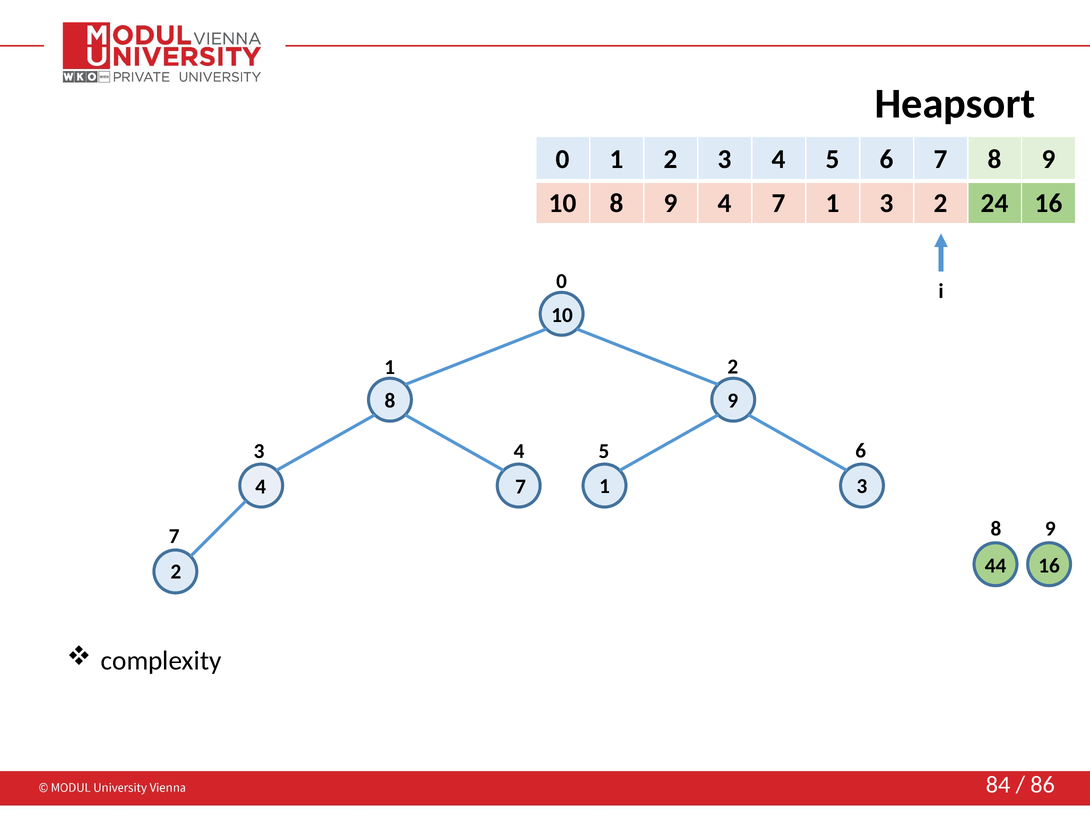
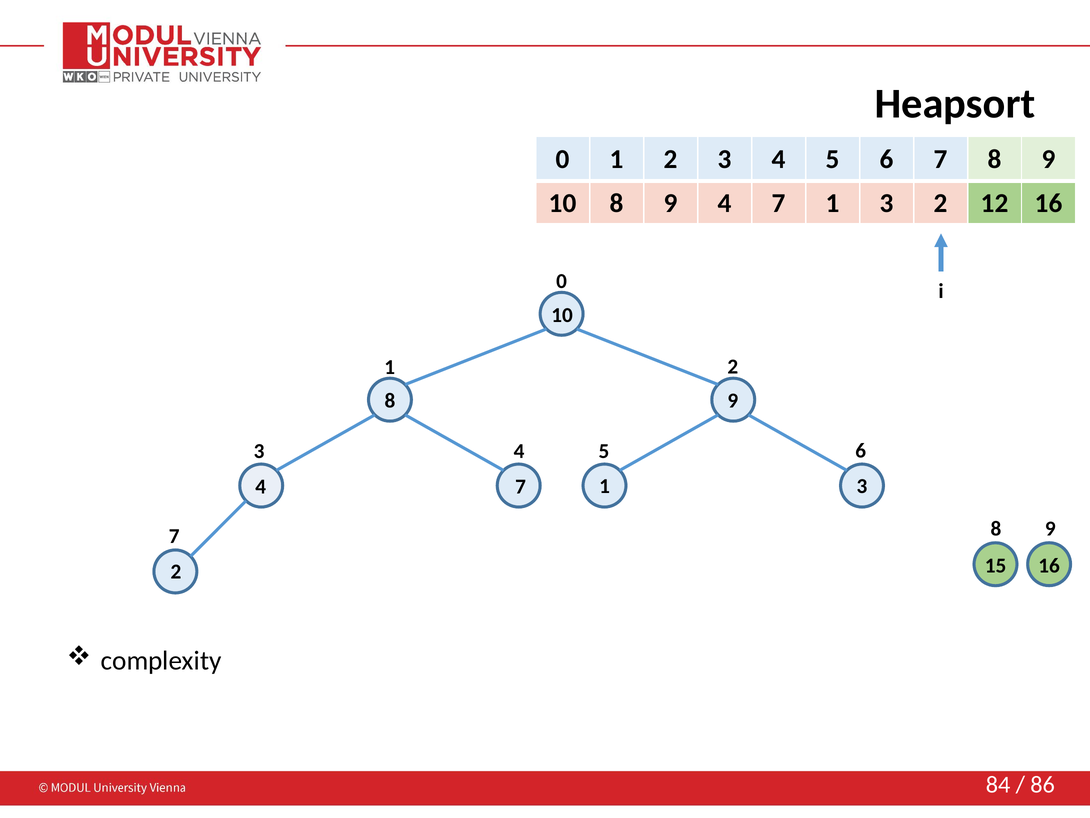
24: 24 -> 12 (995, 203)
44: 44 -> 15 (996, 565)
